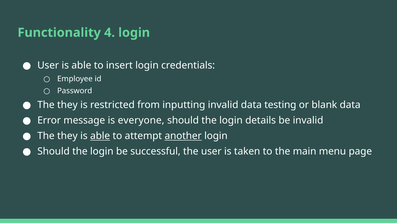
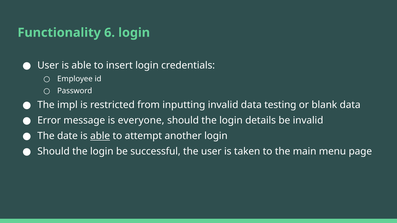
4: 4 -> 6 (110, 33)
they: they -> impl (67, 105)
they: they -> date (67, 136)
another underline: present -> none (183, 136)
